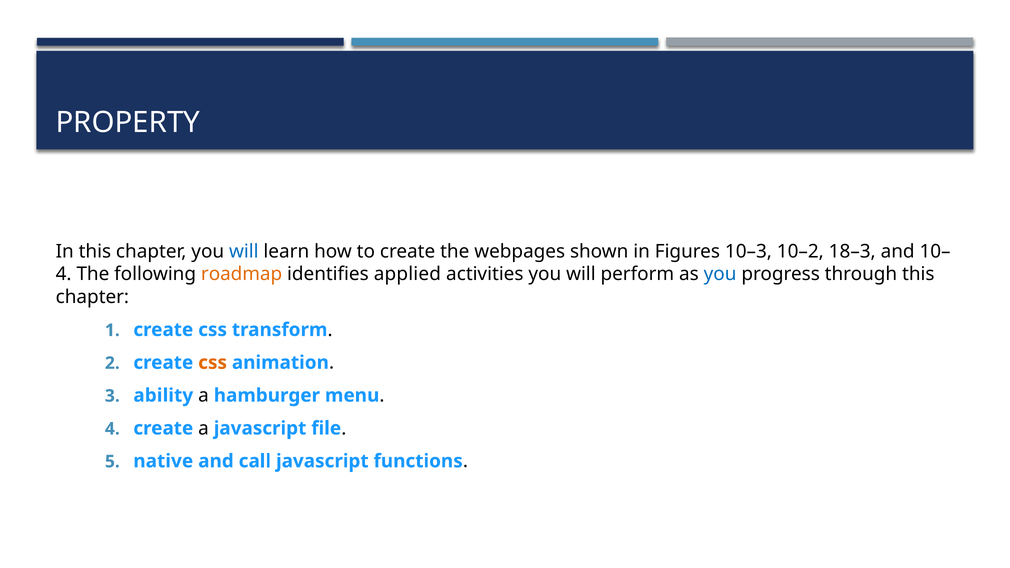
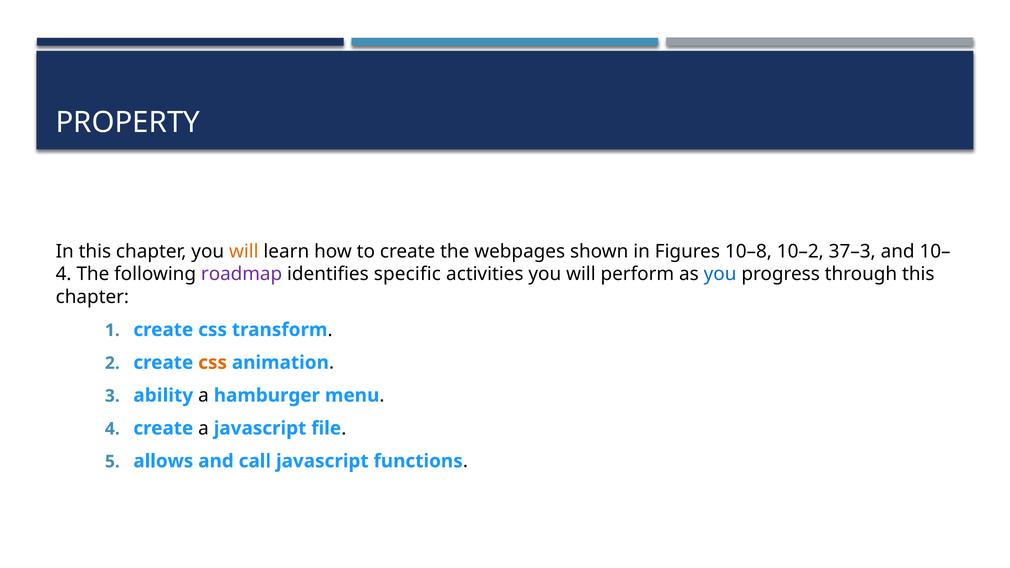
will colour: blue -> orange (244, 252)
10–3: 10–3 -> 10–8 (748, 252)
18–3: 18–3 -> 37–3 (852, 252)
roadmap colour: orange -> purple (242, 274)
applied: applied -> specific (407, 274)
native: native -> allows (163, 461)
